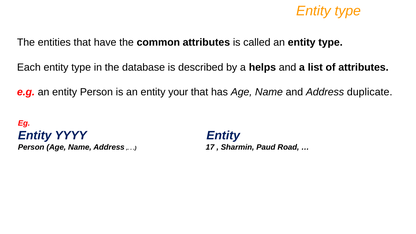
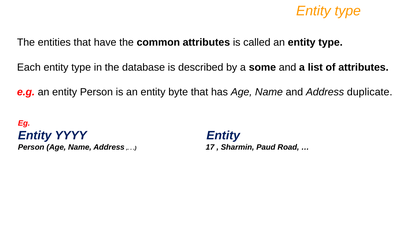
helps: helps -> some (262, 67)
your: your -> byte (178, 92)
